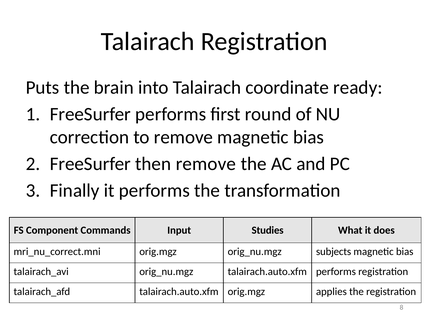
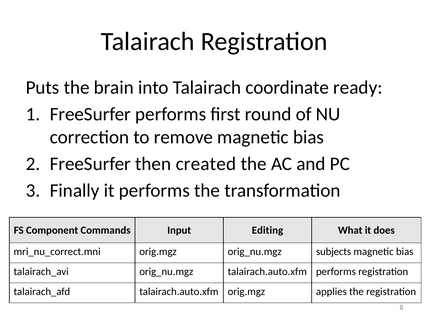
then remove: remove -> created (206, 164)
Studies: Studies -> Editing (268, 230)
